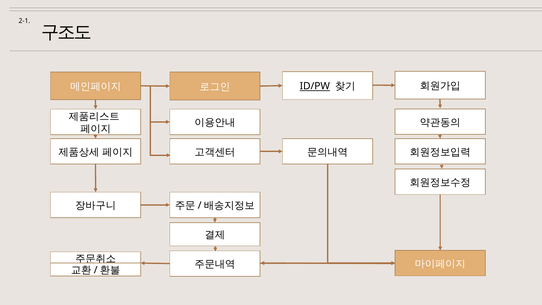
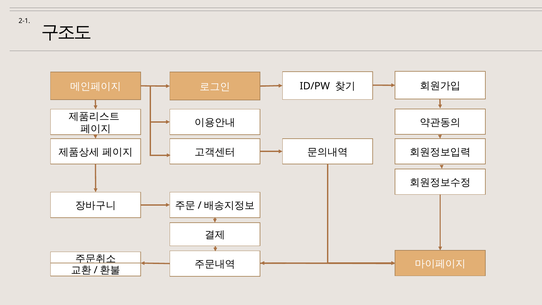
ID/PW underline: present -> none (315, 86)
